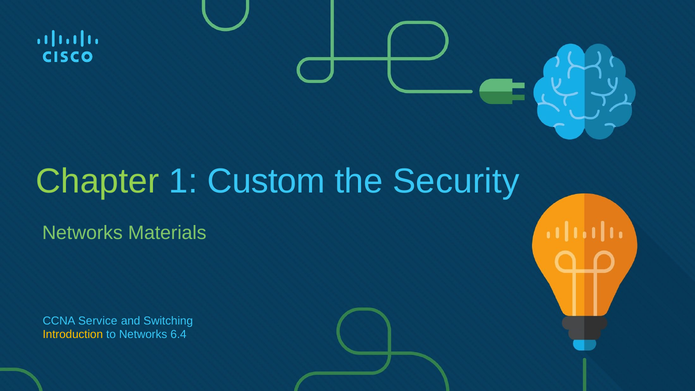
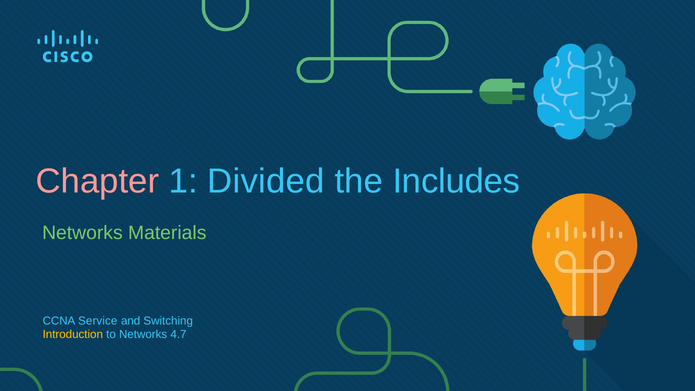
Chapter colour: light green -> pink (97, 181)
Custom: Custom -> Divided (266, 181)
Security: Security -> Includes (456, 181)
6.4: 6.4 -> 4.7 (178, 335)
